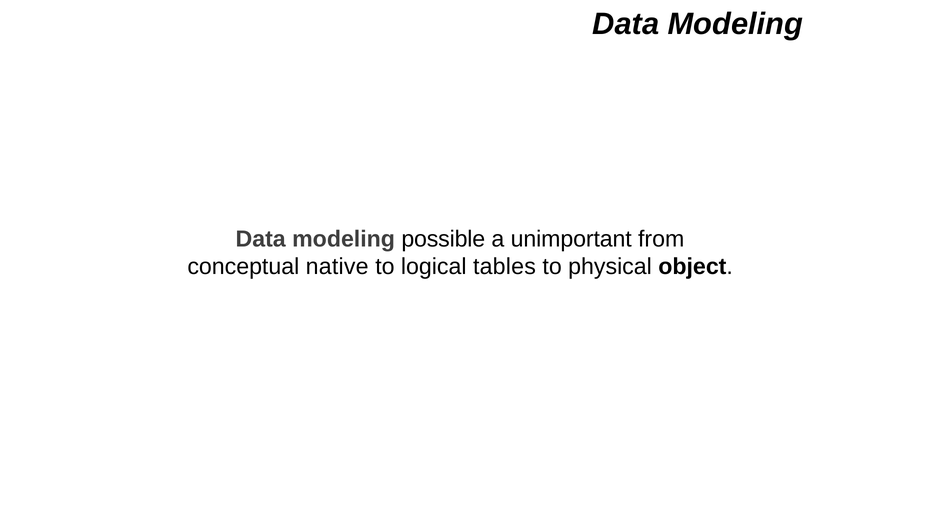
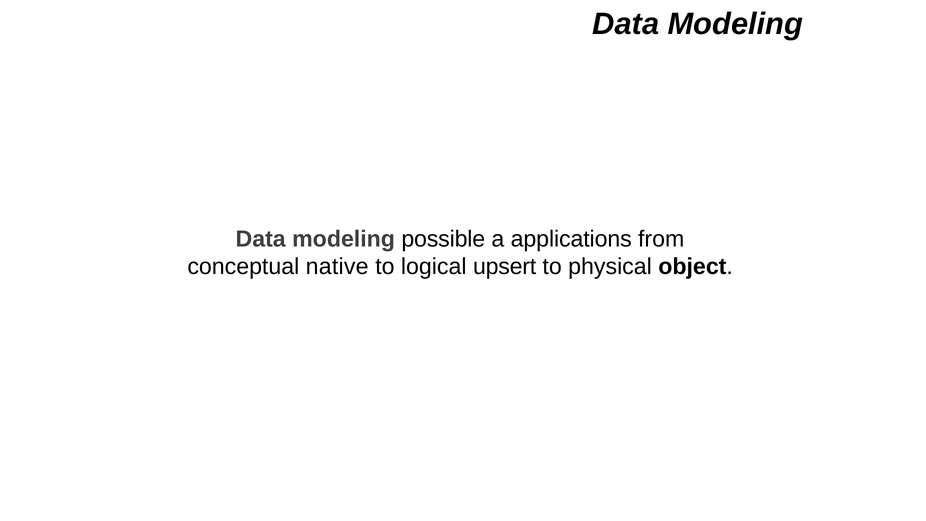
unimportant: unimportant -> applications (571, 239)
tables: tables -> upsert (505, 267)
